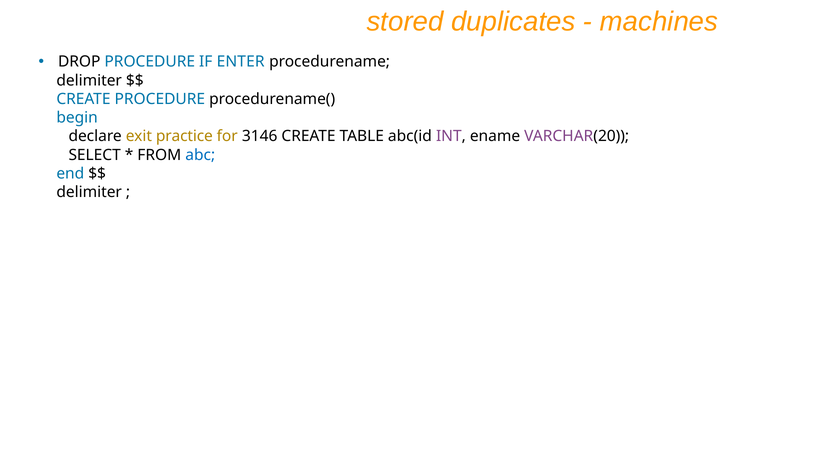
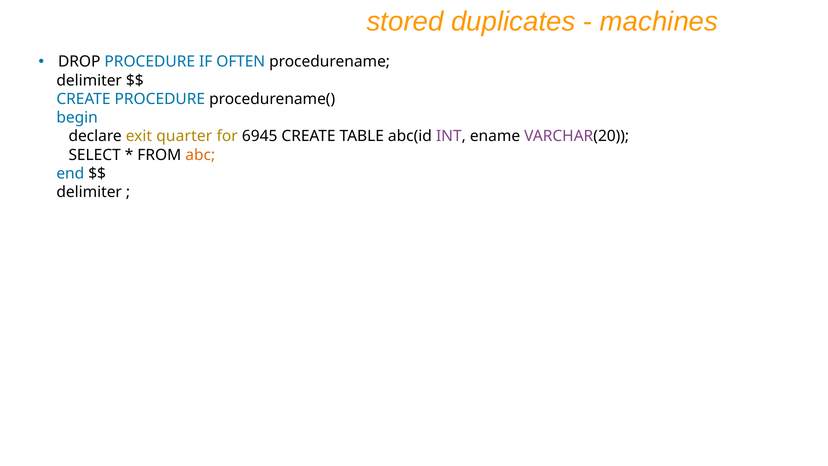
ENTER: ENTER -> OFTEN (241, 62)
practice: practice -> quarter (184, 136)
3146: 3146 -> 6945 (260, 136)
abc colour: blue -> orange (200, 155)
